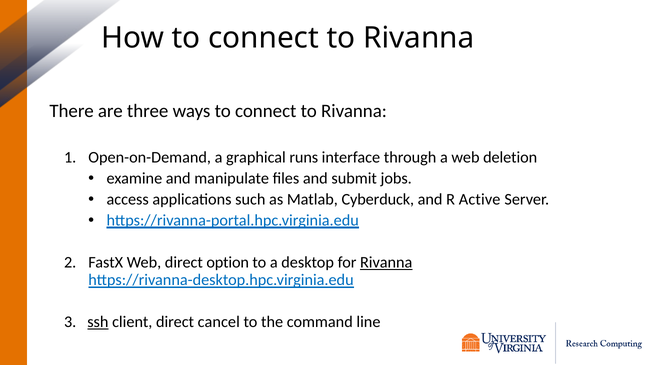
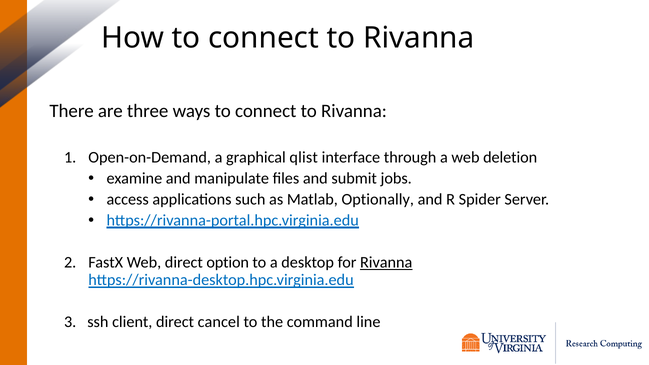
runs: runs -> qlist (304, 158)
Cyberduck: Cyberduck -> Optionally (378, 199)
Active: Active -> Spider (480, 199)
ssh underline: present -> none (98, 322)
